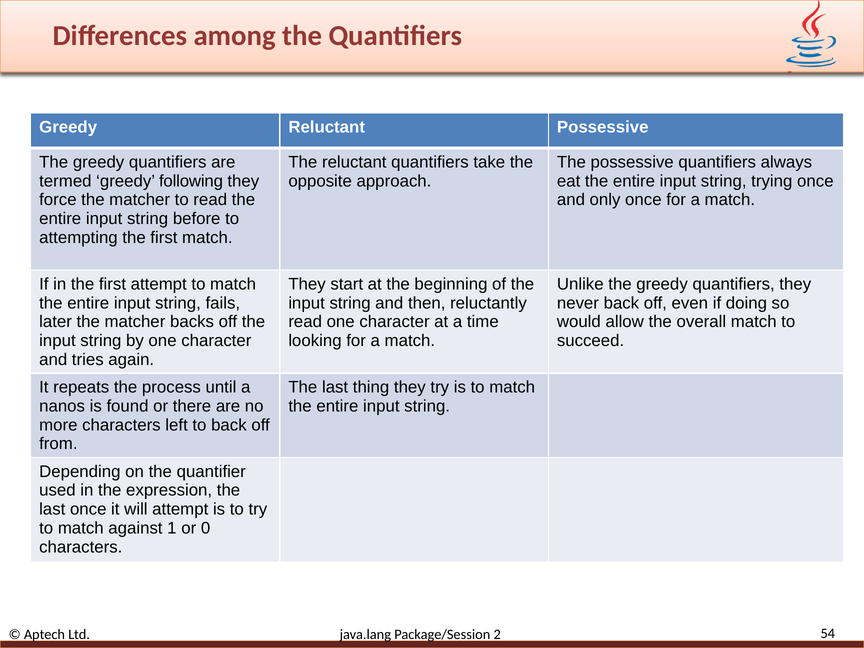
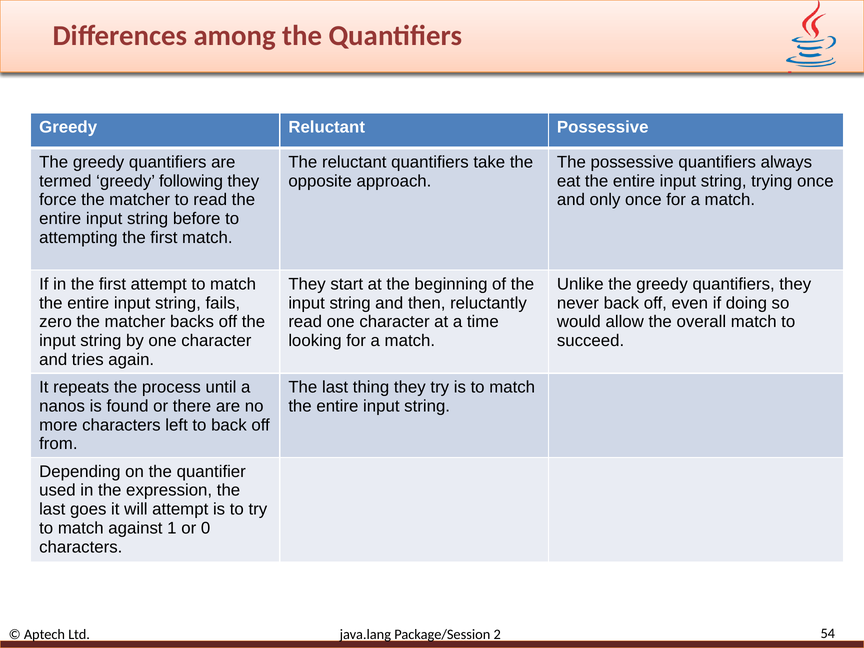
later: later -> zero (56, 322)
last once: once -> goes (88, 509)
